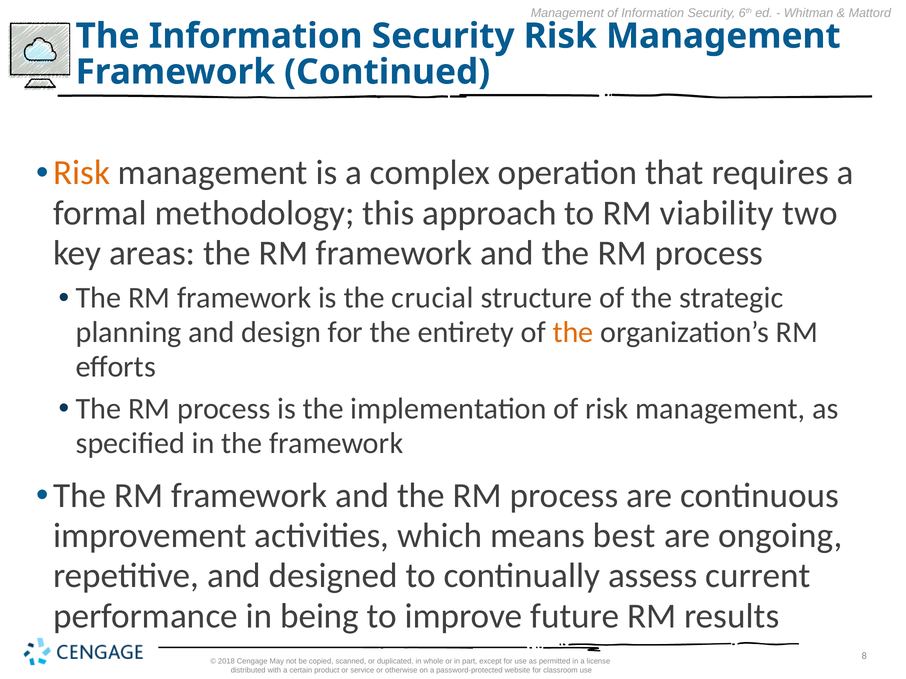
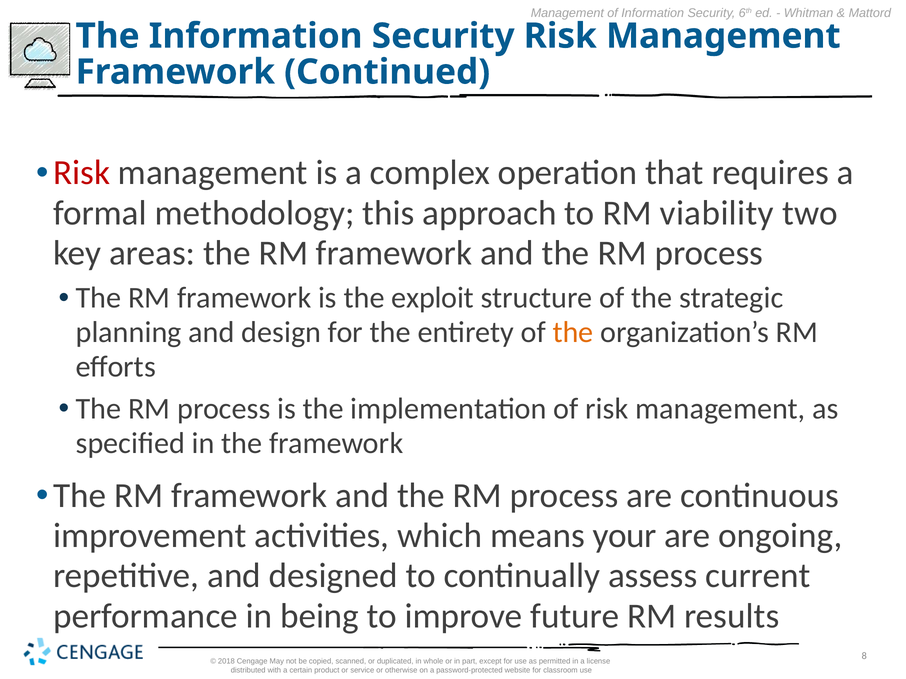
Risk colour: orange -> red (82, 173)
crucial: crucial -> exploit (433, 298)
best: best -> your (625, 536)
